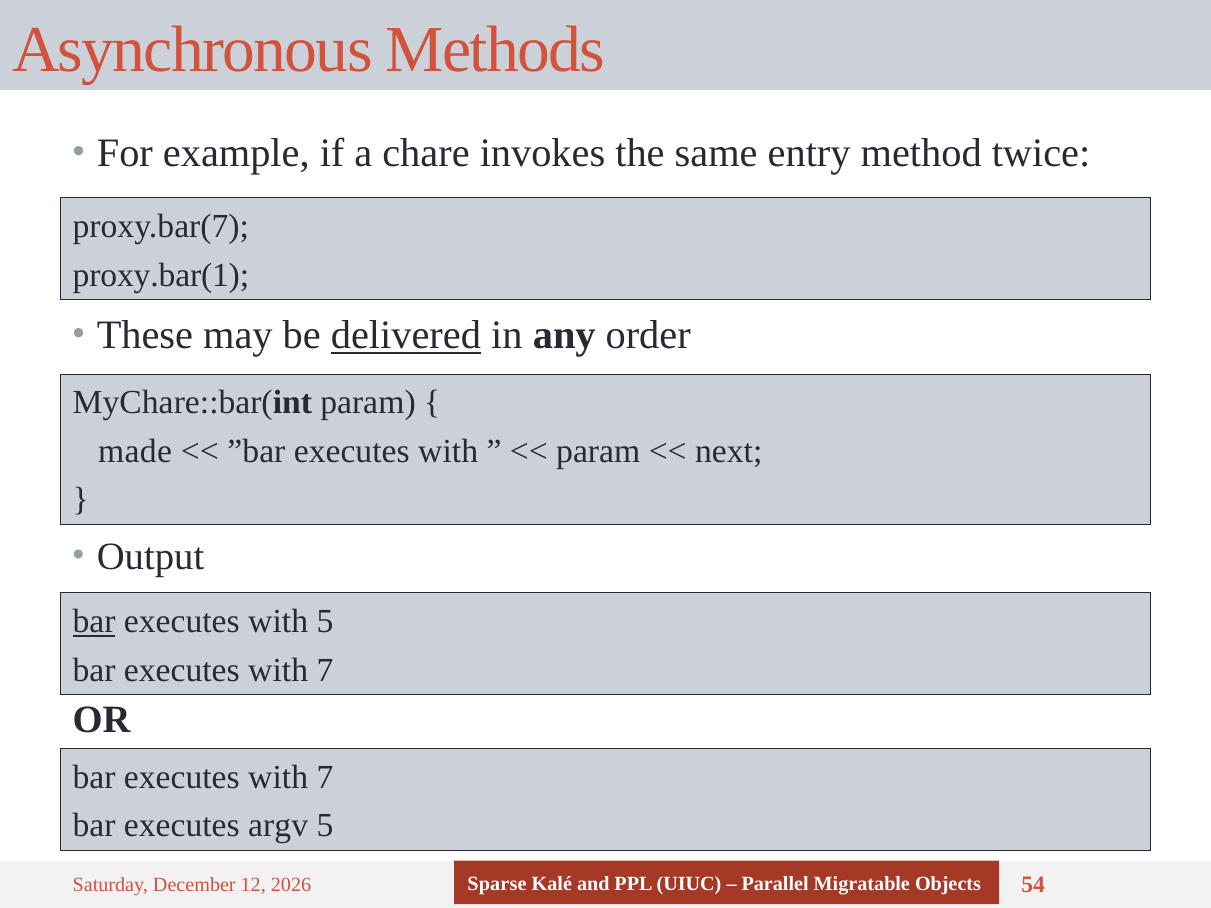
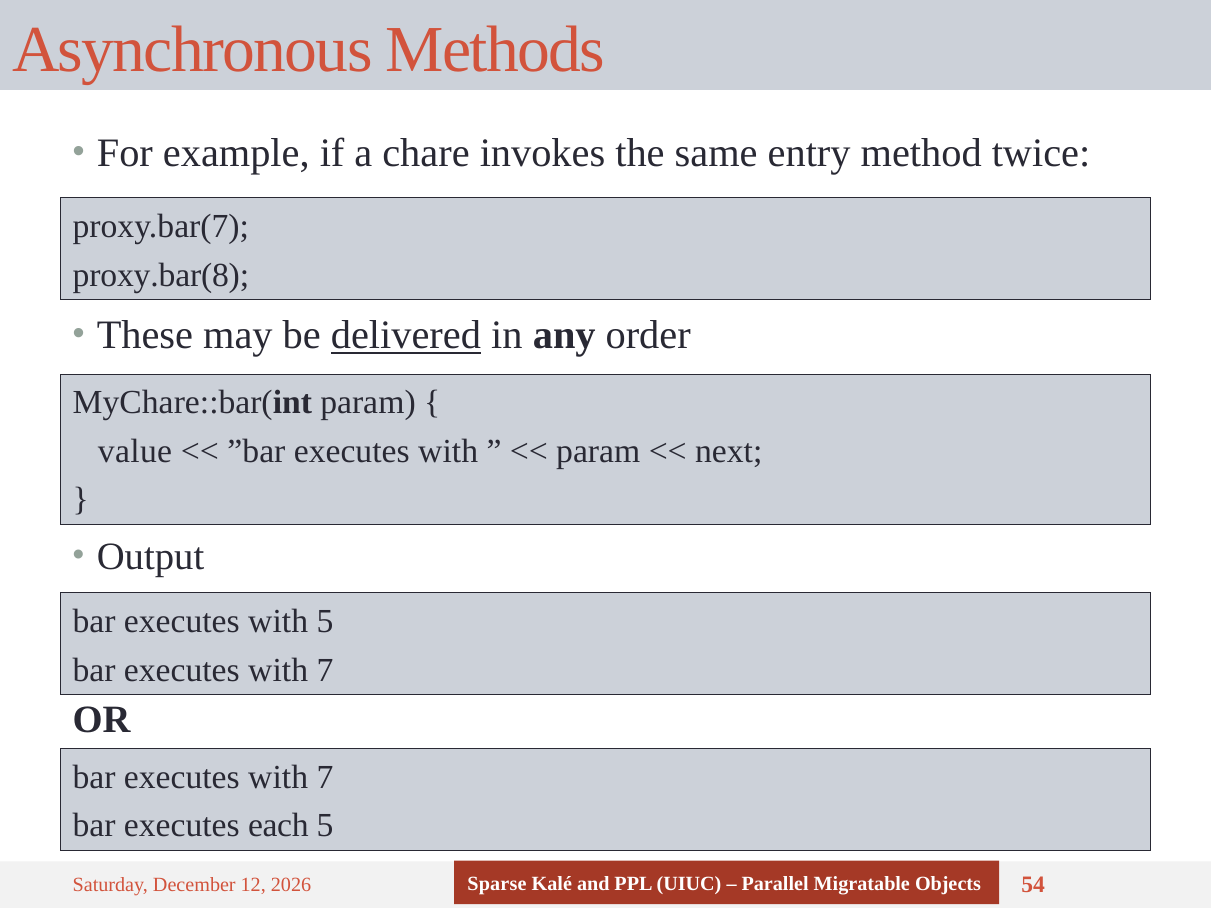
proxy.bar(1: proxy.bar(1 -> proxy.bar(8 (161, 275)
made: made -> value (135, 451)
bar underline: present -> none (94, 622)
argv: argv -> each (278, 826)
